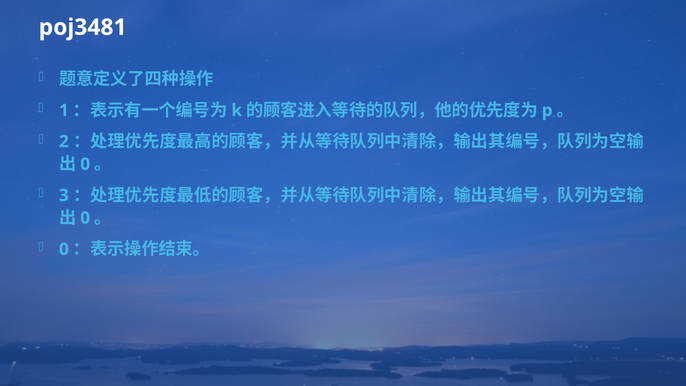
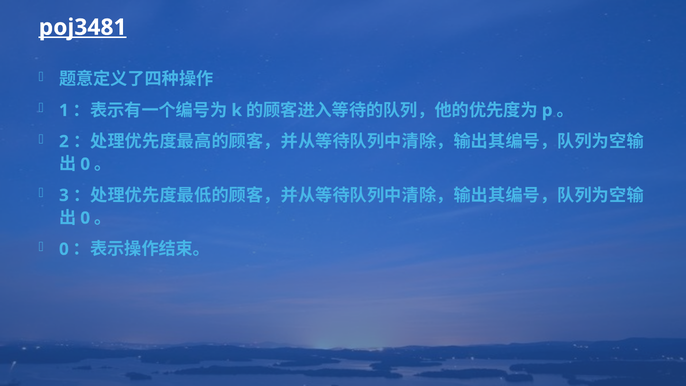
poj3481 underline: none -> present (83, 27)
